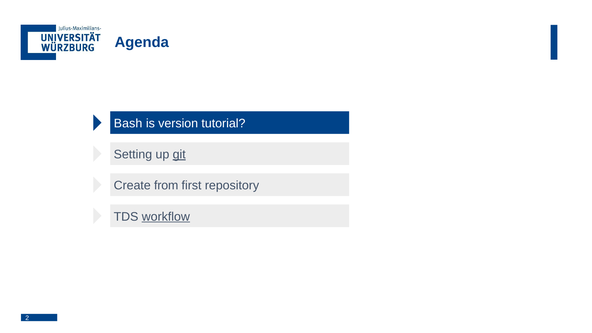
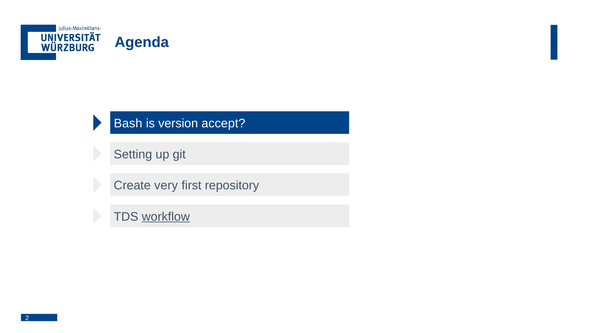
tutorial: tutorial -> accept (223, 123)
git underline: present -> none (179, 155)
from: from -> very (166, 186)
